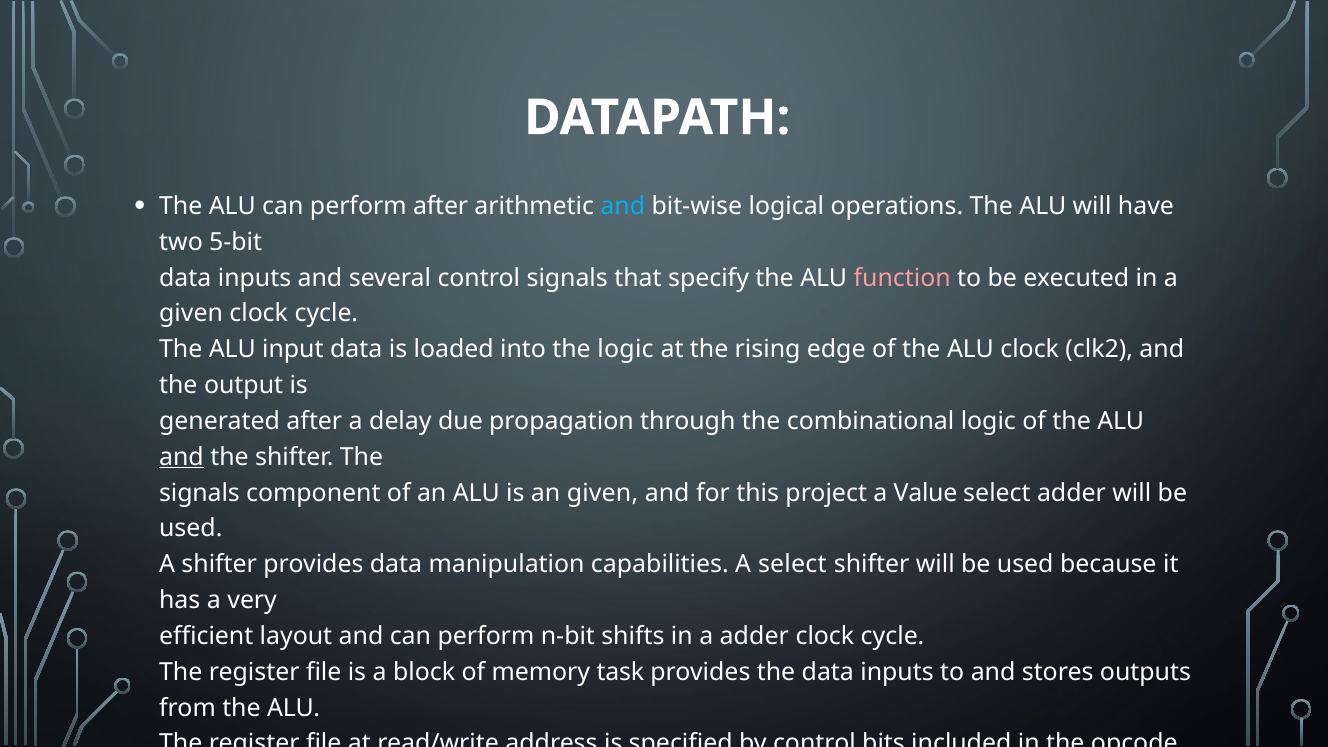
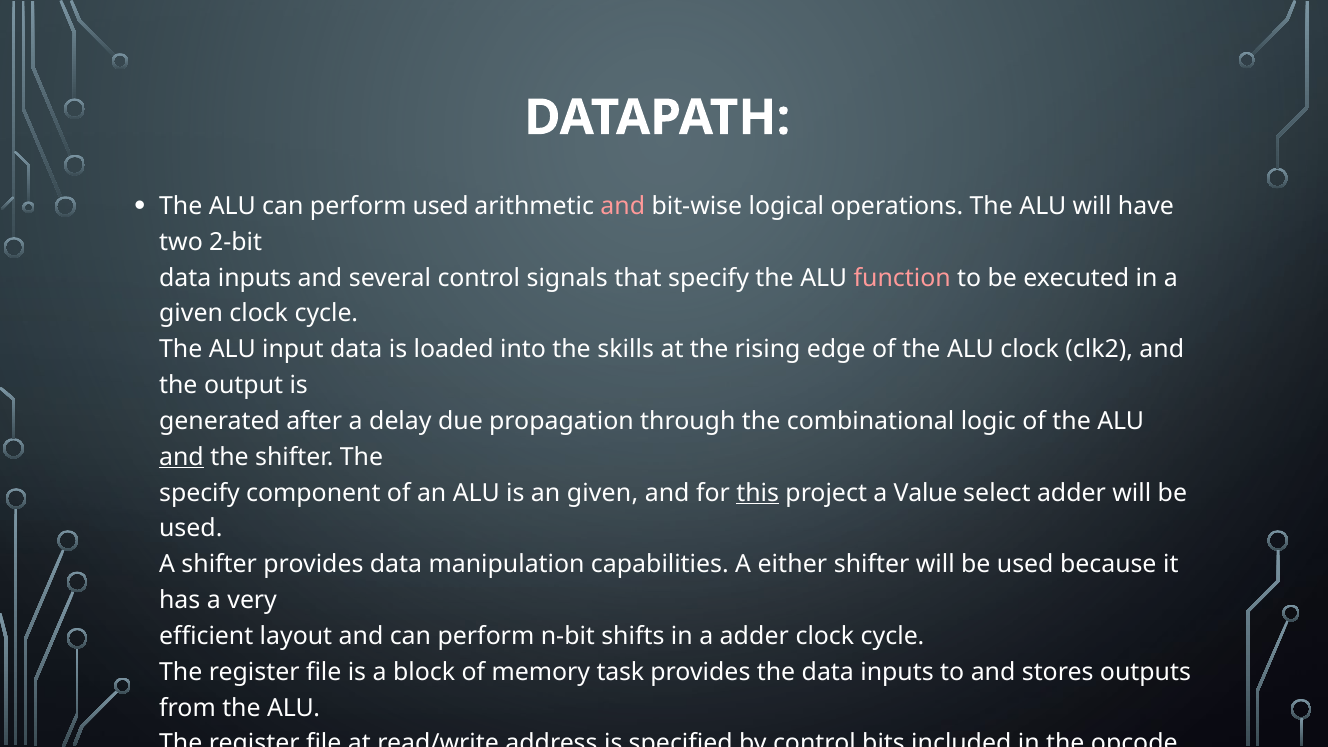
perform after: after -> used (441, 206)
and colour: light blue -> pink (623, 206)
5-bit: 5-bit -> 2-bit (236, 242)
the logic: logic -> skills (626, 350)
signals: signals -> specify (199, 493)
this underline: none -> present (758, 493)
A select: select -> either (792, 565)
